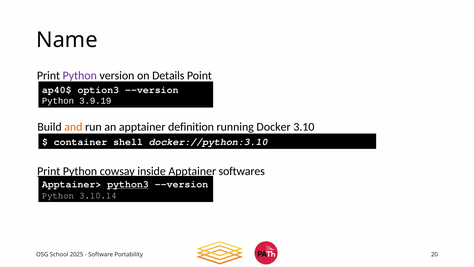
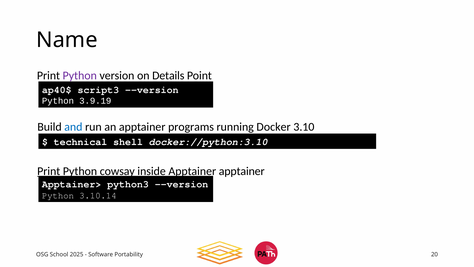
option3: option3 -> script3 (98, 90)
and colour: orange -> blue (73, 127)
definition: definition -> programs (191, 127)
container: container -> technical (81, 142)
Apptainer softwares: softwares -> apptainer (242, 171)
python3 underline: present -> none (128, 184)
